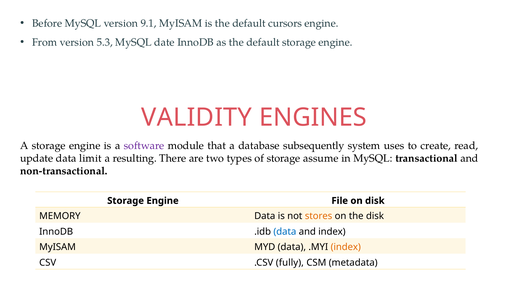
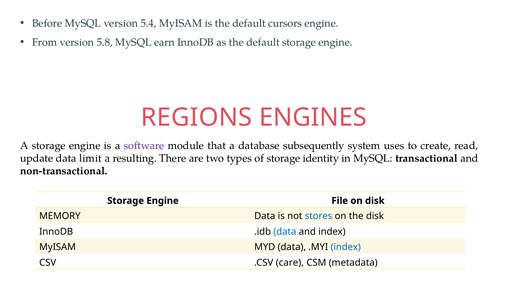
9.1: 9.1 -> 5.4 (149, 23)
5.3: 5.3 -> 5.8 (105, 42)
date: date -> earn (165, 42)
VALIDITY: VALIDITY -> REGIONS (197, 117)
assume: assume -> identity (321, 158)
stores colour: orange -> blue (319, 216)
index colour: orange -> blue (346, 247)
fully: fully -> care (290, 262)
